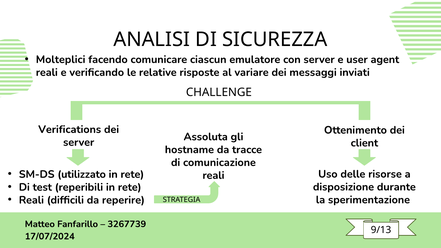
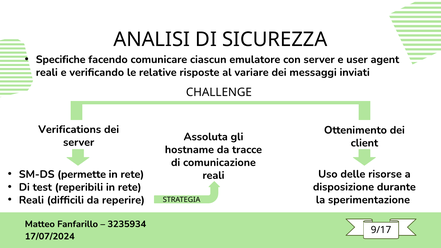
Molteplici: Molteplici -> Specifiche (61, 59)
utilizzato: utilizzato -> permette (82, 174)
3267739: 3267739 -> 3235934 (127, 224)
9/13: 9/13 -> 9/17 (381, 230)
